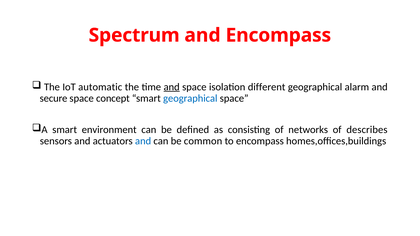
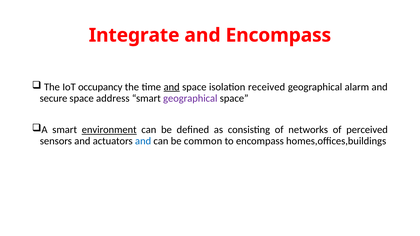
Spectrum: Spectrum -> Integrate (134, 35)
automatic: automatic -> occupancy (100, 87)
different: different -> received (267, 87)
concept: concept -> address (113, 98)
geographical colour: blue -> purple (190, 98)
environment underline: none -> present (109, 130)
describes: describes -> perceived (367, 130)
